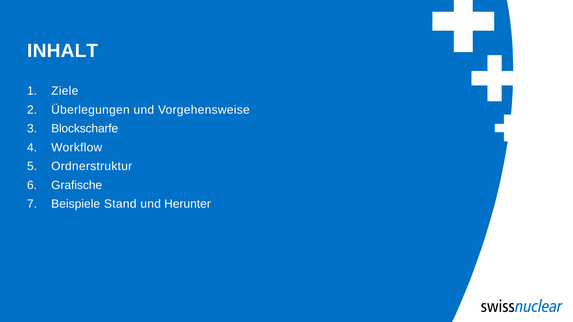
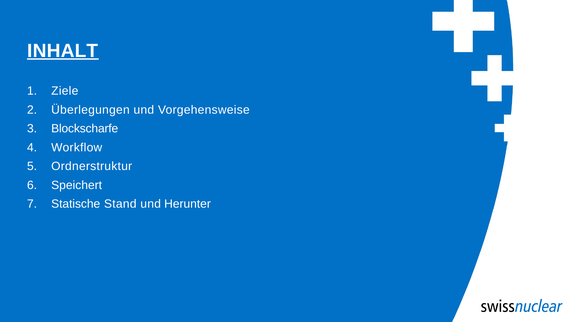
INHALT underline: none -> present (63, 51)
Grafische: Grafische -> Speichert (77, 185)
Beispiele: Beispiele -> Statische (76, 204)
